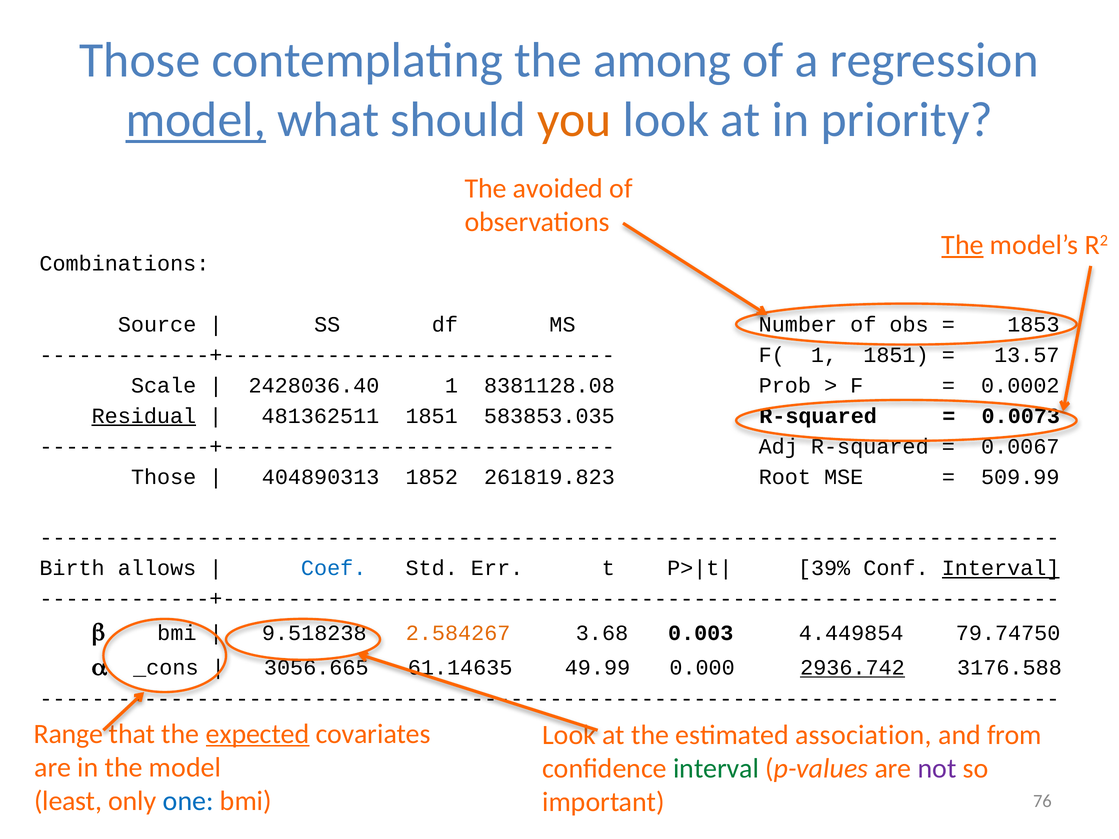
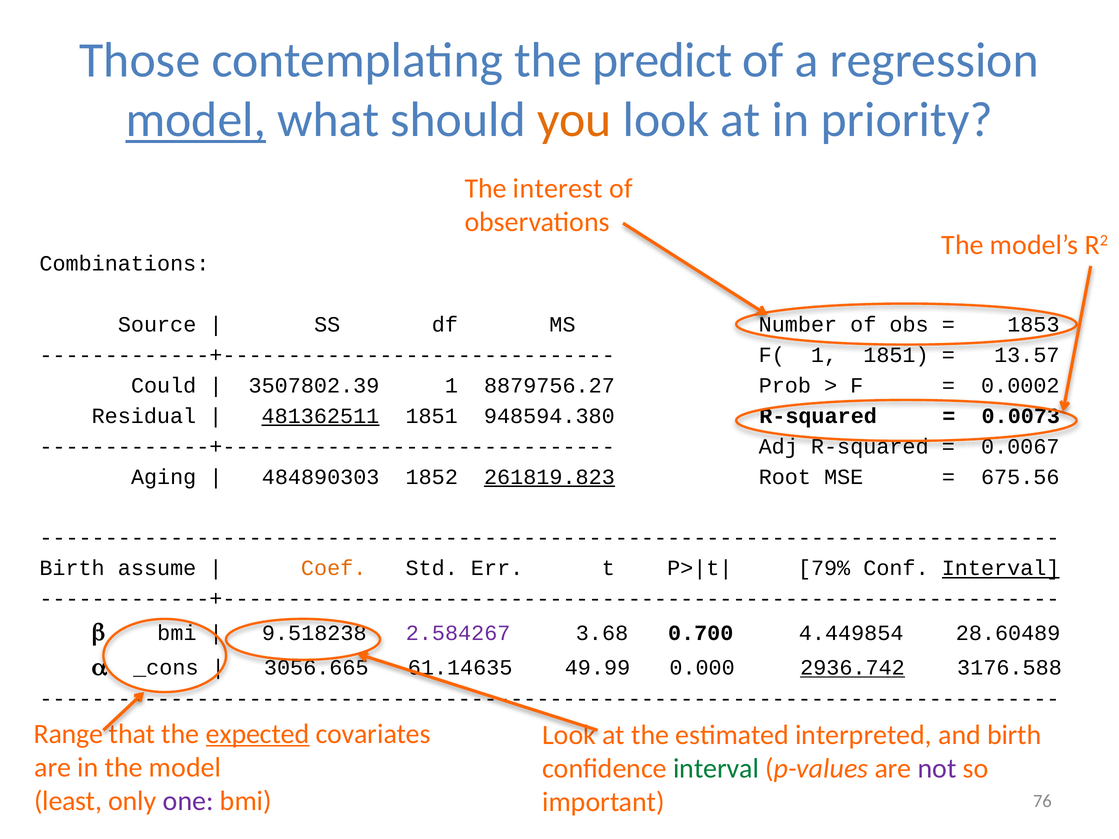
among: among -> predict (662, 60)
avoided: avoided -> interest (558, 189)
The underline: present -> none (963, 245)
Scale: Scale -> Could (164, 386)
2428036.40: 2428036.40 -> 3507802.39 (314, 386)
8381128.08: 8381128.08 -> 8879756.27 (549, 386)
Residual underline: present -> none (144, 416)
481362511 underline: none -> present (320, 416)
583853.035: 583853.035 -> 948594.380 (549, 416)
Those: Those -> Aging (164, 477)
404890313: 404890313 -> 484890303 (321, 477)
261819.823 underline: none -> present (549, 477)
509.99: 509.99 -> 675.56 (1020, 477)
allows: allows -> assume (157, 568)
Coef colour: blue -> orange (334, 568)
39%: 39% -> 79% (824, 568)
2.584267 colour: orange -> purple (458, 633)
0.003: 0.003 -> 0.700 (701, 633)
79.74750: 79.74750 -> 28.60489 (1008, 633)
association: association -> interpreted (864, 735)
and from: from -> birth (1014, 735)
one colour: blue -> purple (188, 801)
